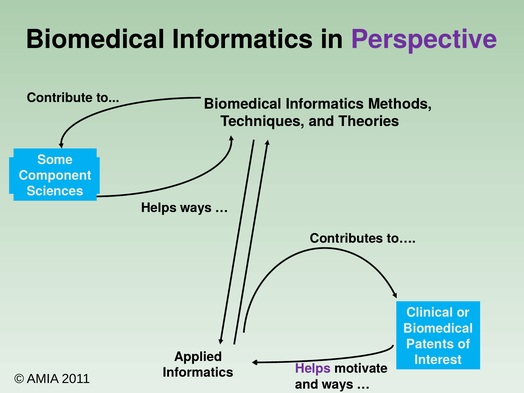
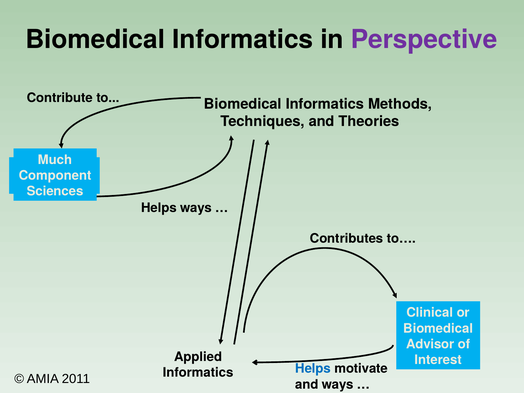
Some: Some -> Much (55, 160)
Patents: Patents -> Advisor (430, 344)
Helps colour: purple -> blue (313, 369)
